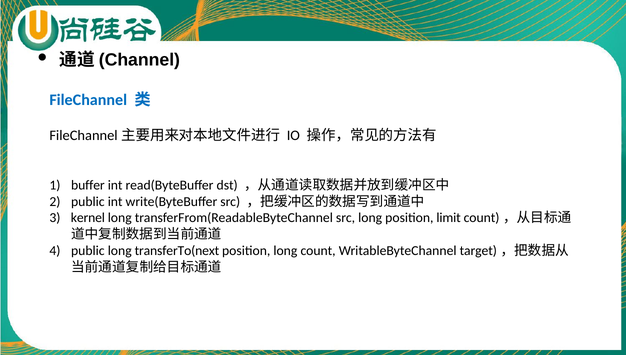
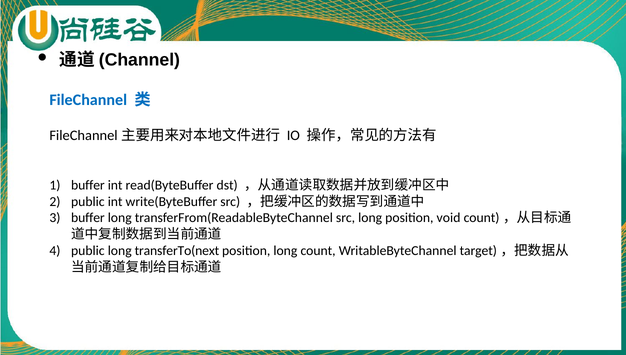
kernel: kernel -> buffer (88, 218)
limit: limit -> void (449, 218)
